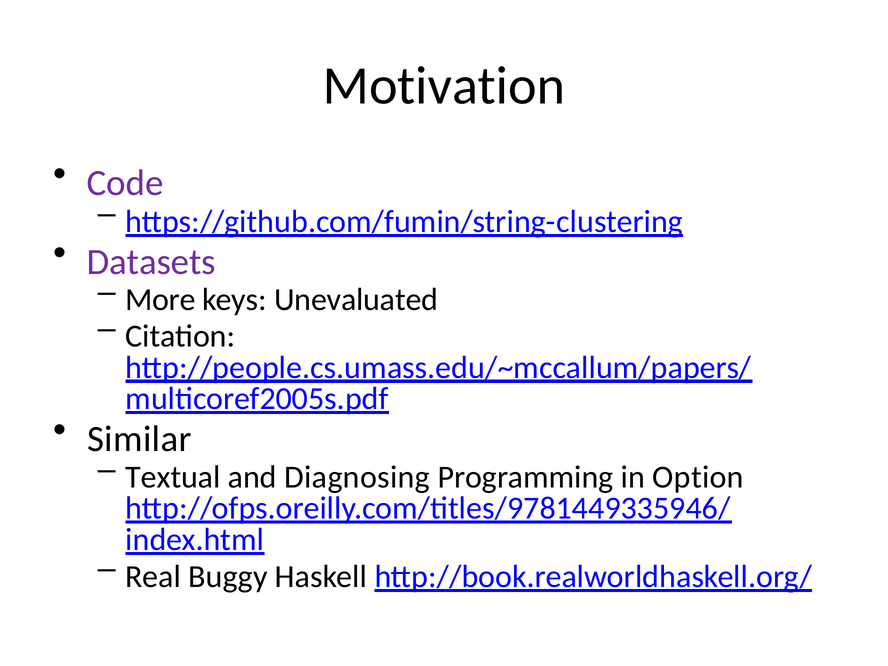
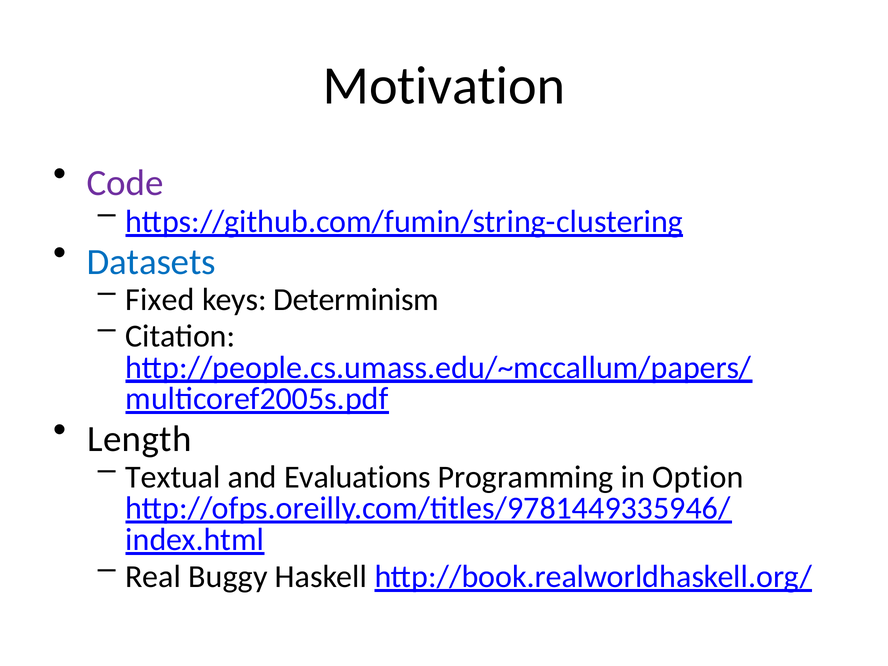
Datasets colour: purple -> blue (151, 262)
More: More -> Fixed (160, 300)
Unevaluated: Unevaluated -> Determinism (356, 300)
Similar: Similar -> Length (139, 439)
Diagnosing: Diagnosing -> Evaluations (357, 477)
